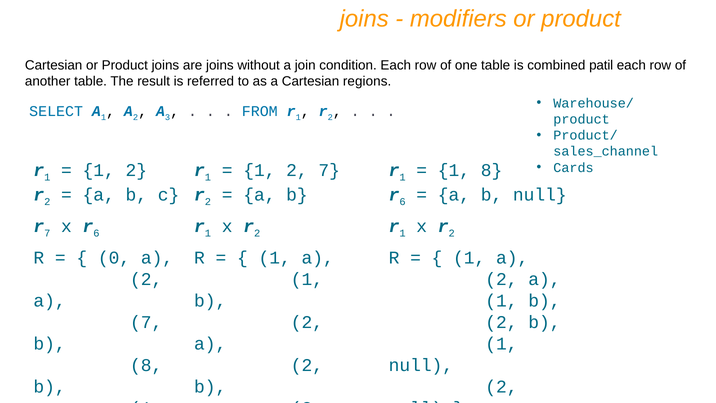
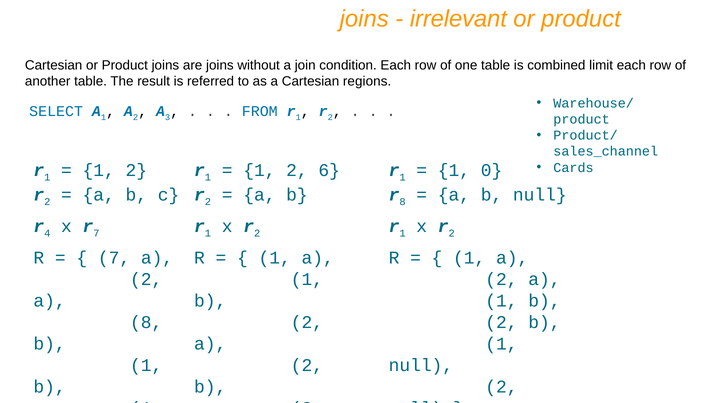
modifiers: modifiers -> irrelevant (458, 19)
patil: patil -> limit (601, 65)
2 7: 7 -> 6 (329, 170)
1 8: 8 -> 0 (492, 170)
6: 6 -> 8 (402, 201)
r 7: 7 -> 4 (47, 233)
x r 6: 6 -> 7 (96, 233)
0: 0 -> 7 (114, 258)
7: 7 -> 8 (146, 322)
8: 8 -> 1 (146, 365)
